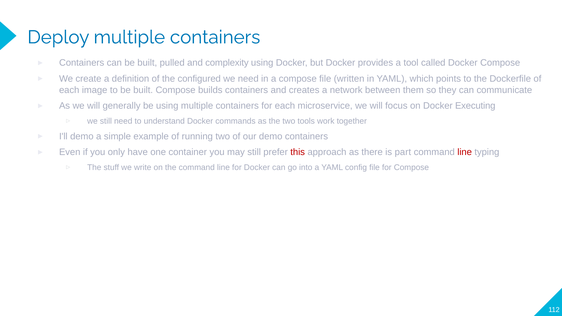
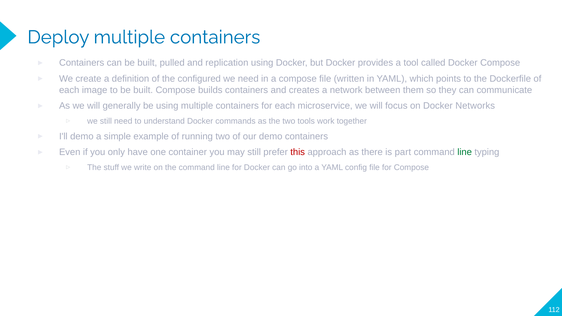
complexity: complexity -> replication (227, 63)
Executing: Executing -> Networks (475, 106)
line colour: red -> green (465, 152)
